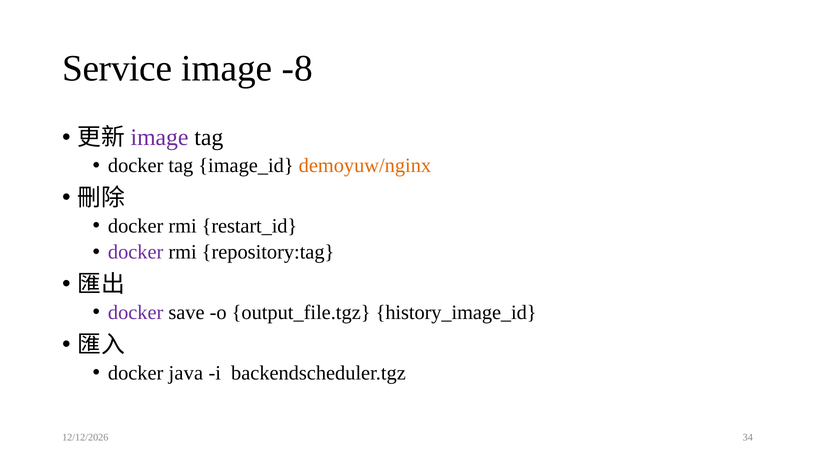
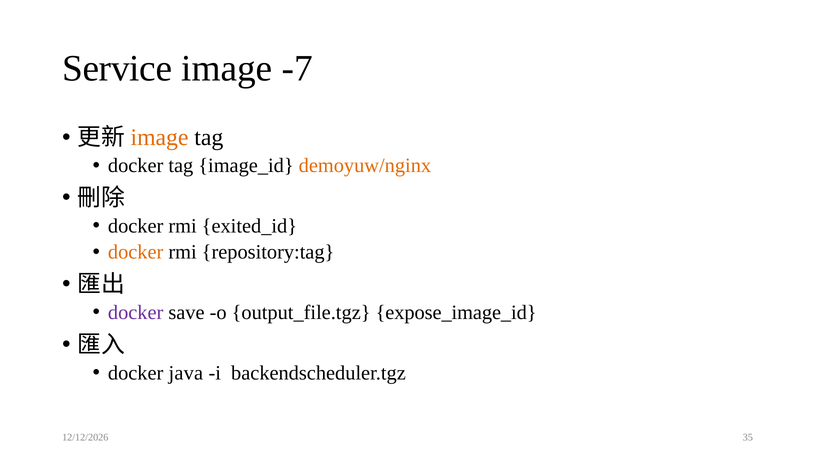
-8: -8 -> -7 (297, 68)
image colour: purple -> orange (160, 138)
restart_id: restart_id -> exited_id (249, 226)
docker colour: purple -> orange (136, 252)
history_image_id: history_image_id -> expose_image_id (456, 313)
34: 34 -> 35 (748, 438)
